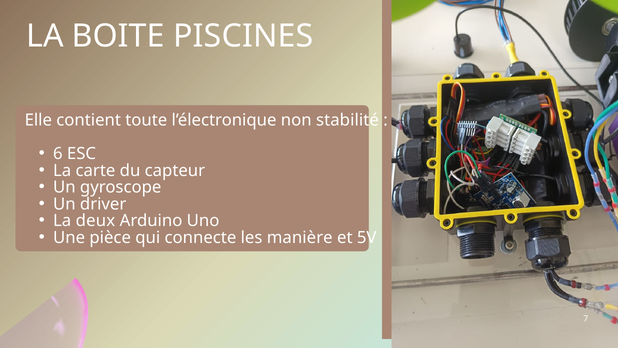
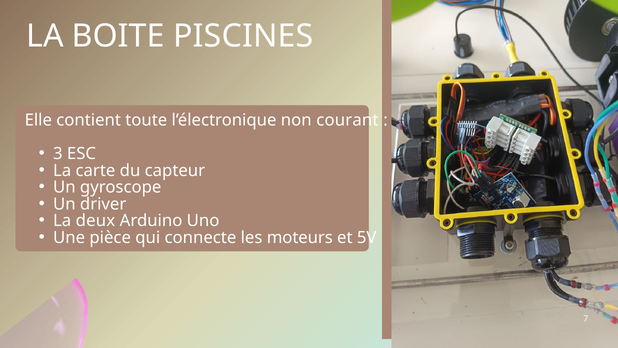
stabilité: stabilité -> courant (347, 120)
6: 6 -> 3 (58, 154)
manière: manière -> moteurs (300, 237)
